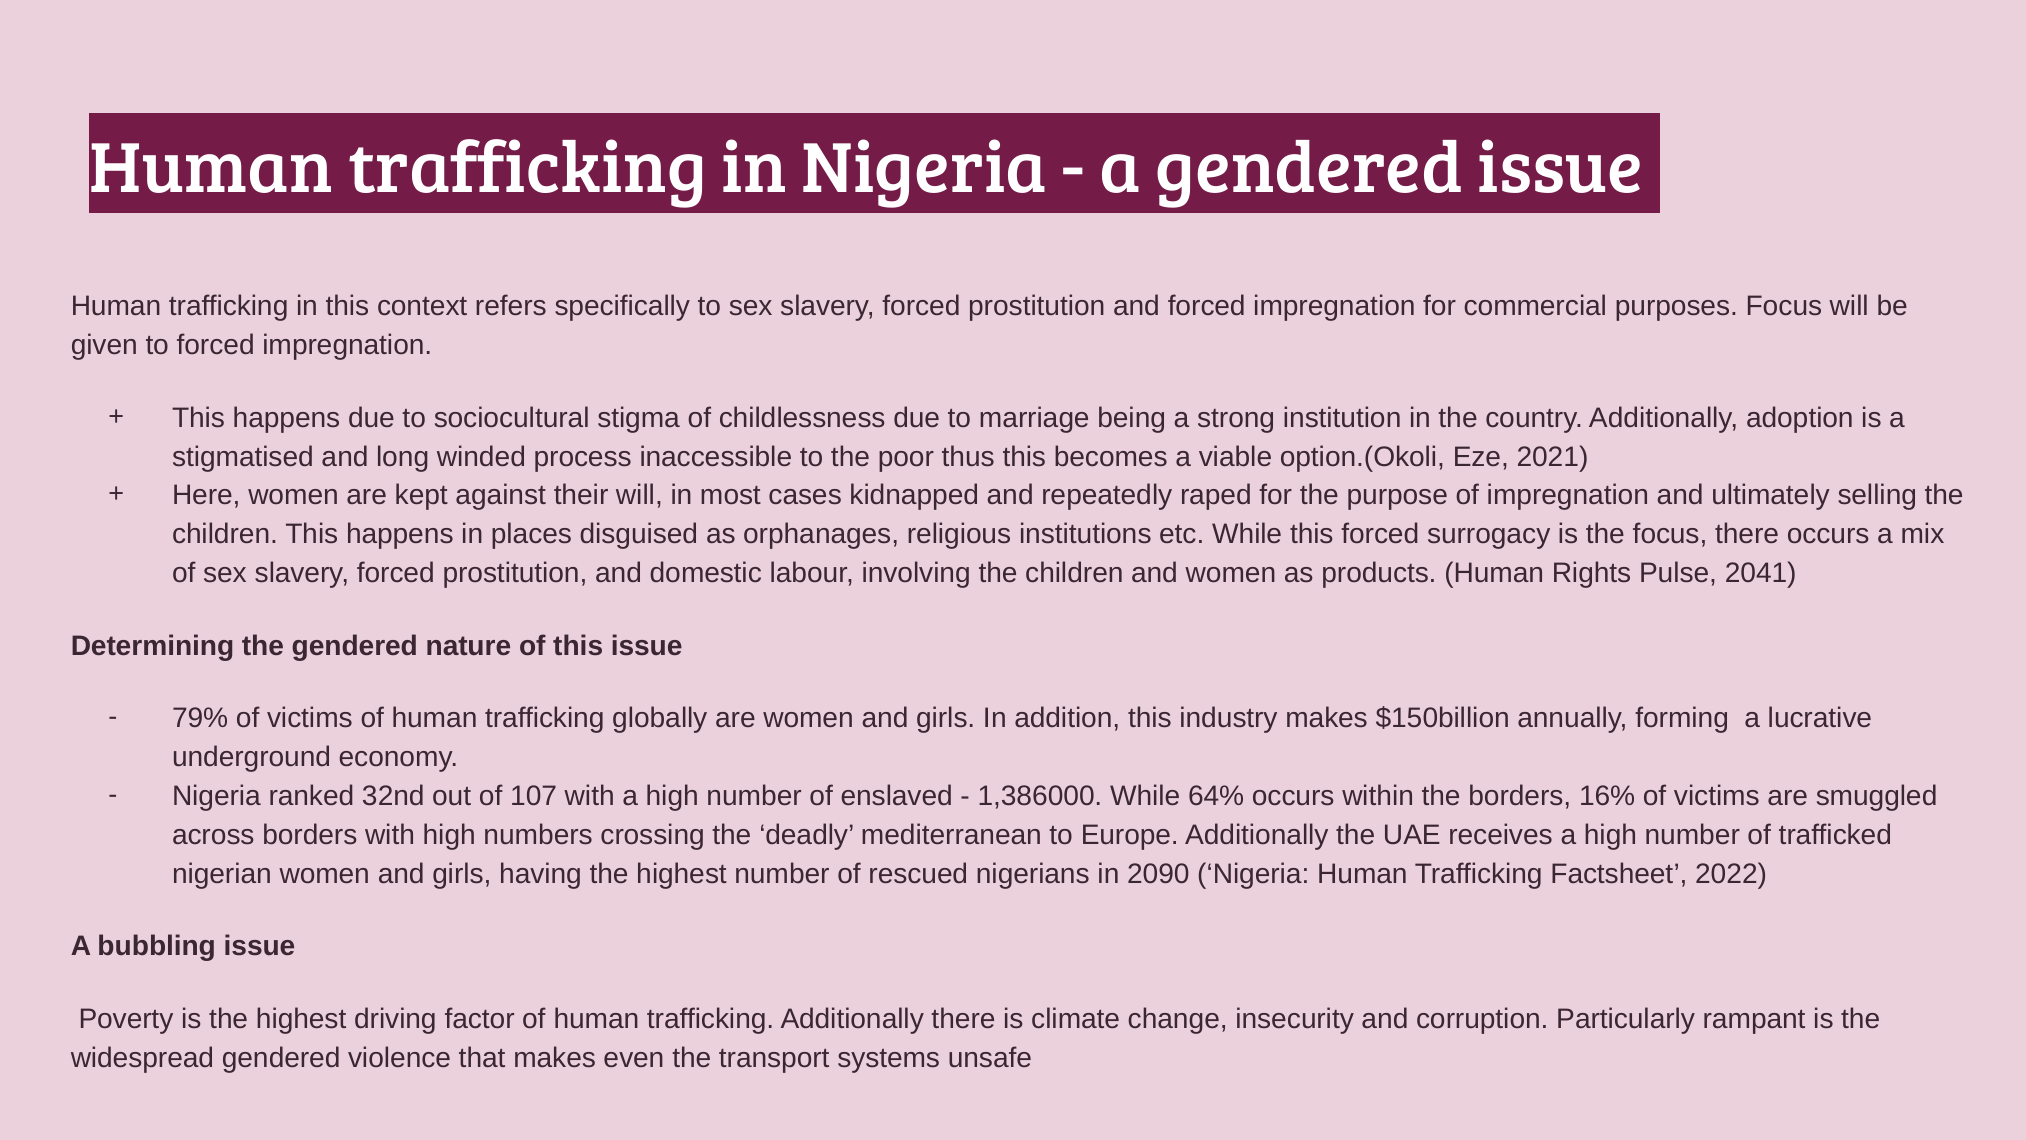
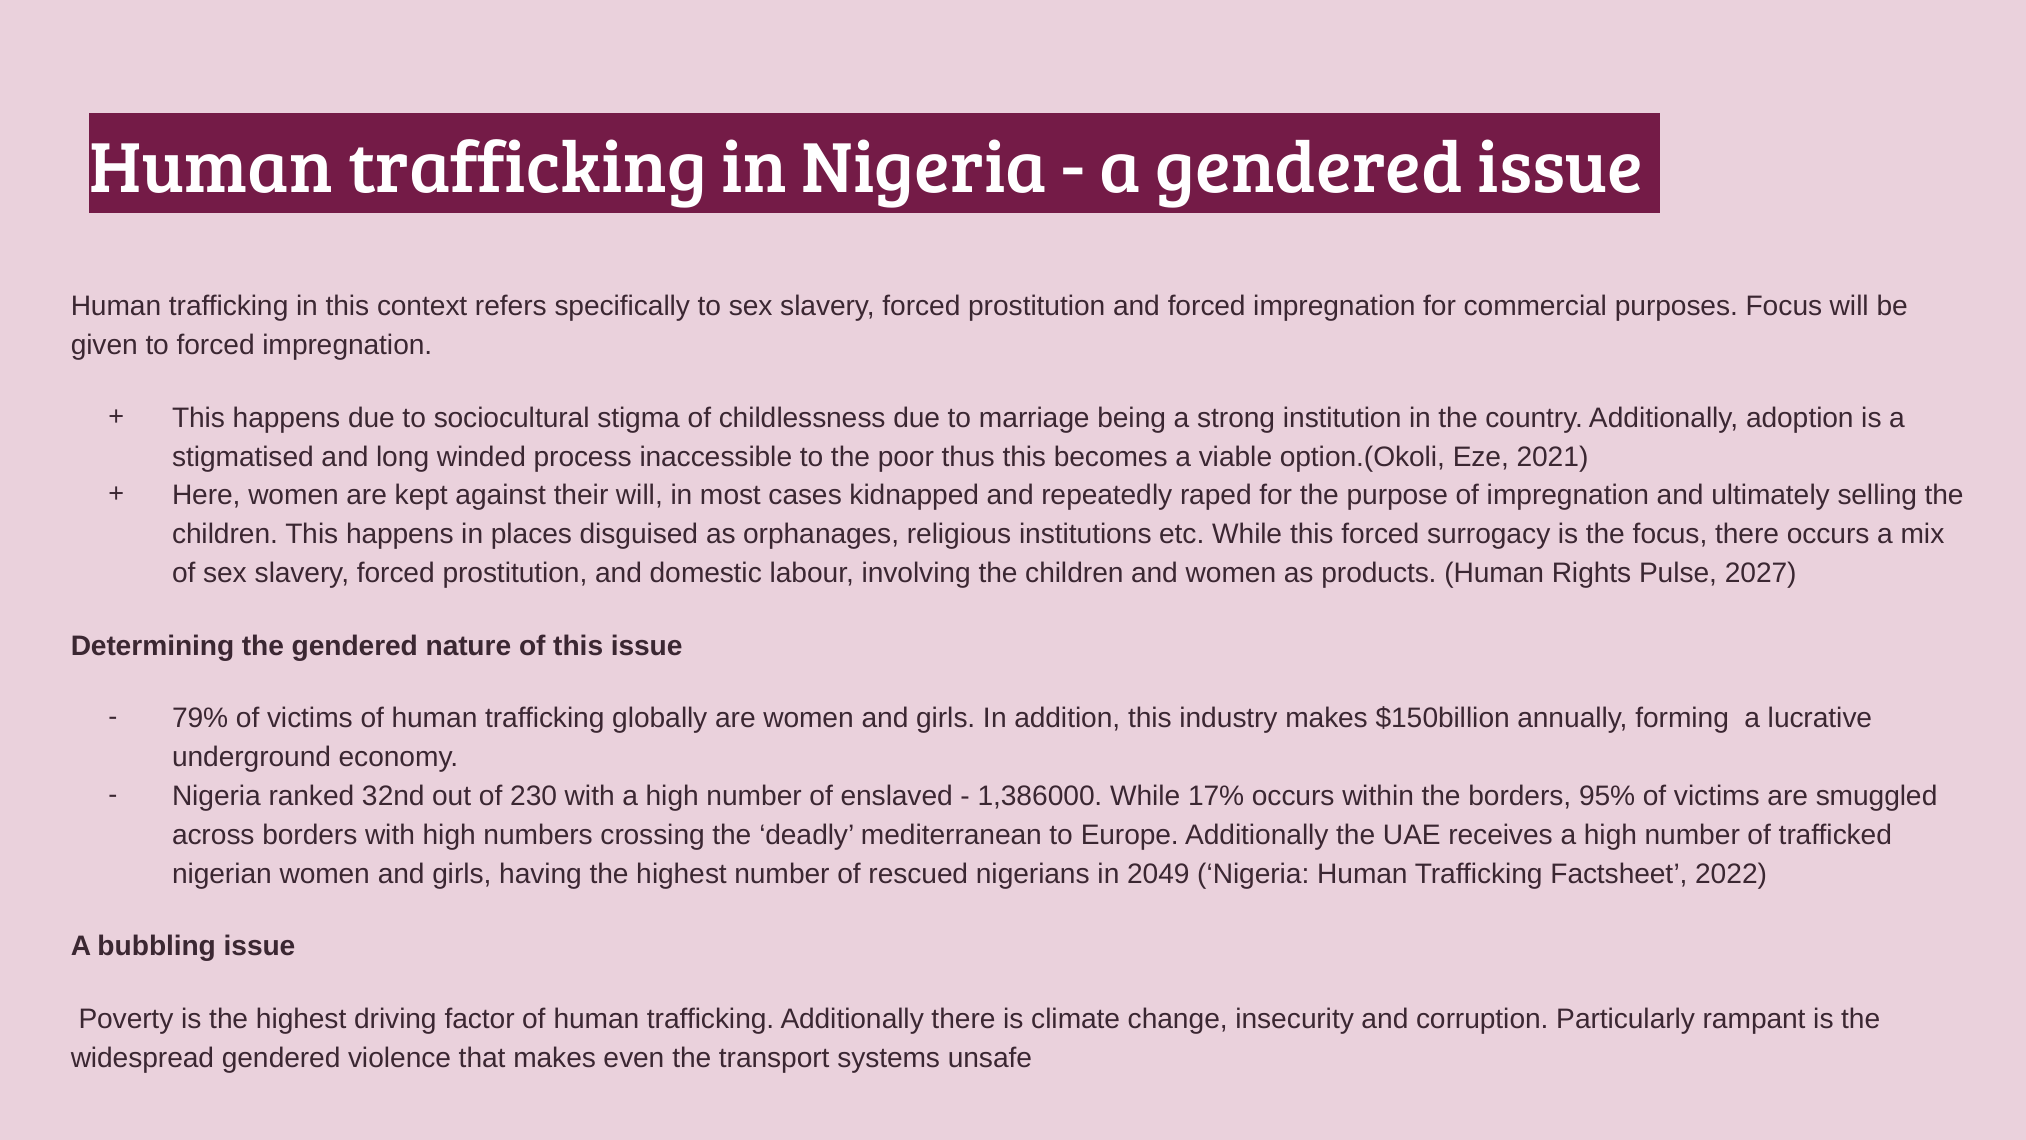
2041: 2041 -> 2027 (1761, 573)
107: 107 -> 230 (534, 796)
64%: 64% -> 17% (1216, 796)
16%: 16% -> 95% (1607, 796)
2090: 2090 -> 2049 (1158, 874)
